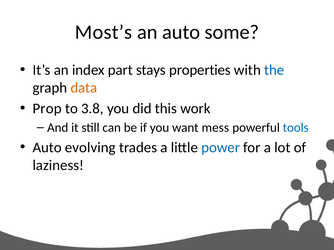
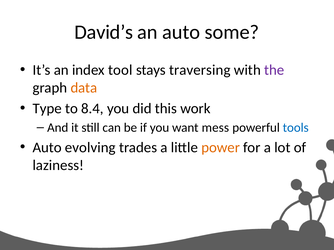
Most’s: Most’s -> David’s (104, 32)
part: part -> tool (120, 70)
properties: properties -> traversing (200, 70)
the colour: blue -> purple (274, 70)
Prop: Prop -> Type (47, 109)
3.8: 3.8 -> 8.4 (92, 109)
power colour: blue -> orange (221, 148)
